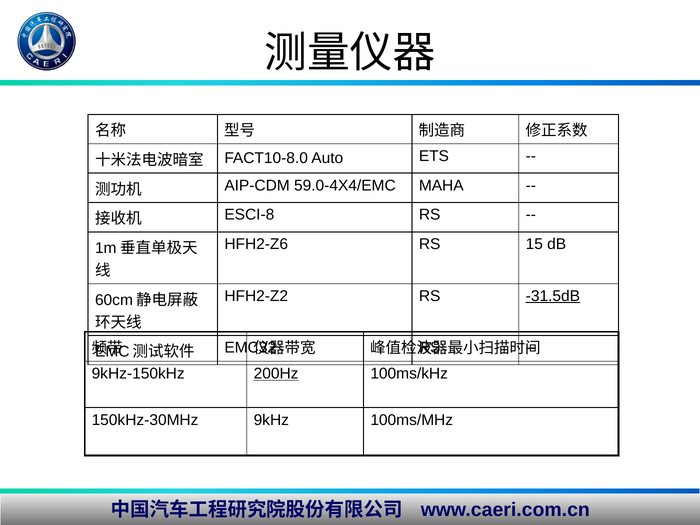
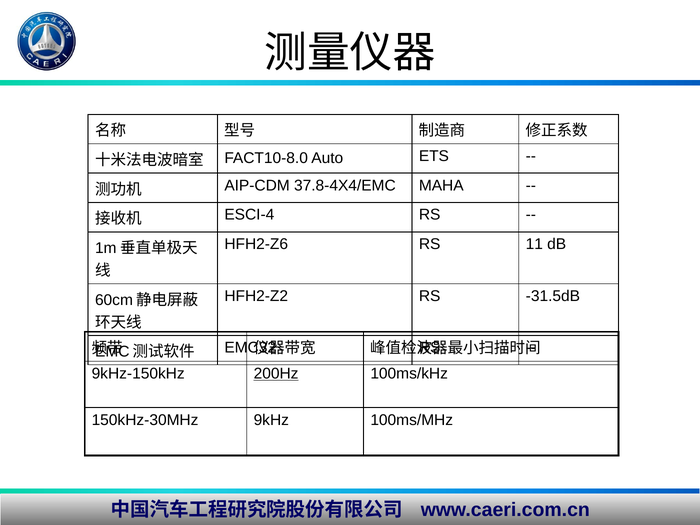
59.0-4X4/EMC: 59.0-4X4/EMC -> 37.8-4X4/EMC (345, 185)
ESCI-8: ESCI-8 -> ESCI-4 (249, 215)
15: 15 -> 11 (534, 244)
-31.5dB underline: present -> none (553, 296)
